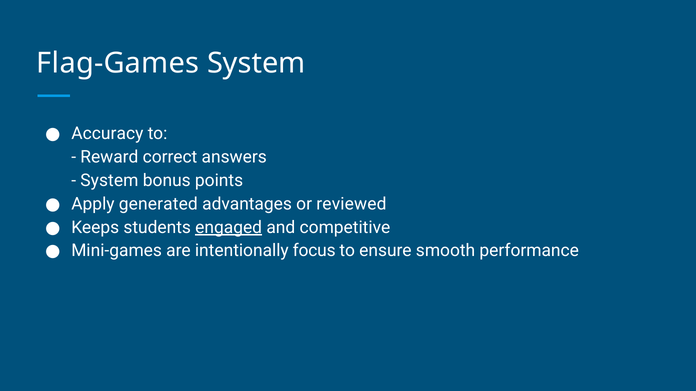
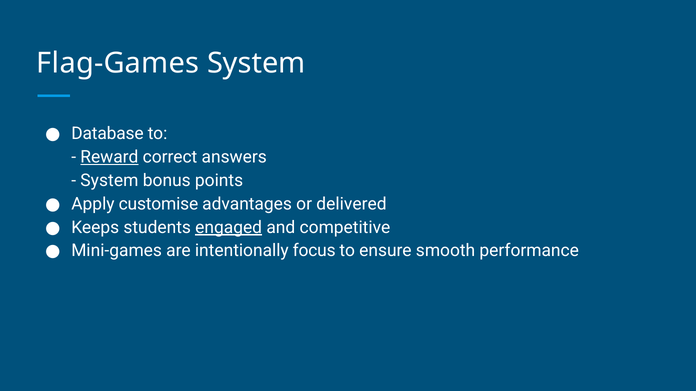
Accuracy: Accuracy -> Database (107, 134)
Reward underline: none -> present (109, 157)
generated: generated -> customise (158, 204)
reviewed: reviewed -> delivered (351, 204)
